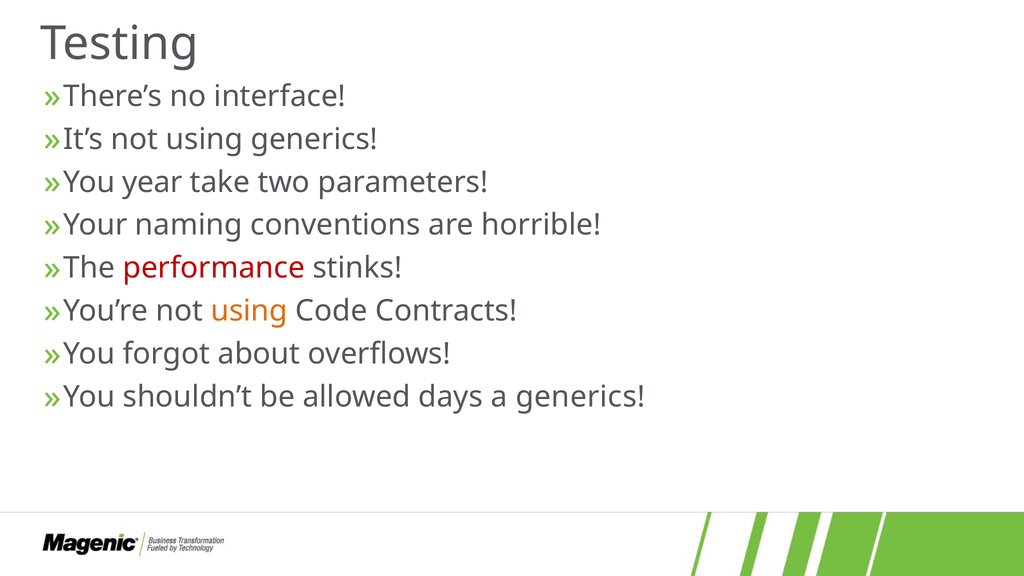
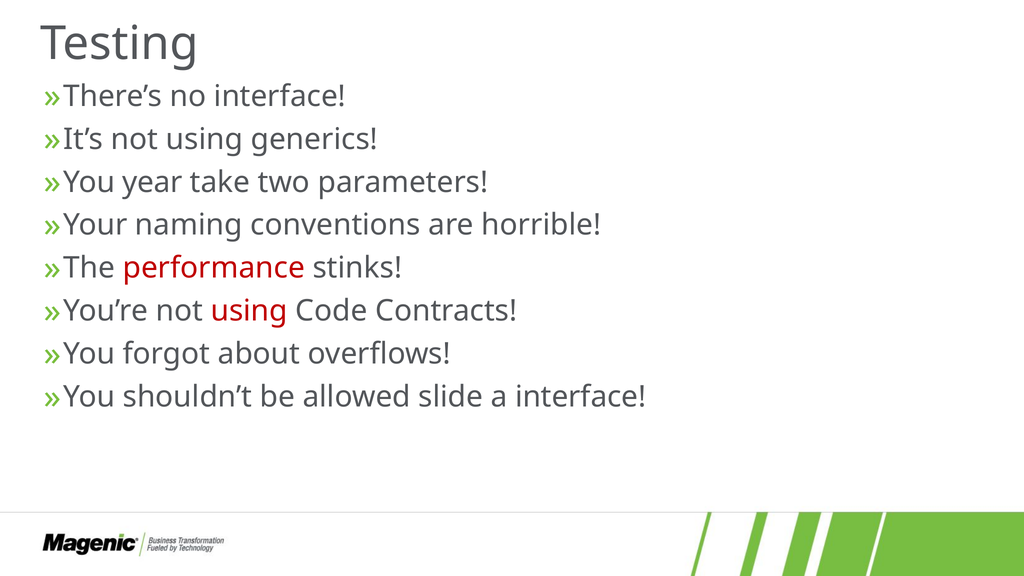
using colour: orange -> red (249, 311)
days: days -> slide (451, 397)
a generics: generics -> interface (581, 397)
